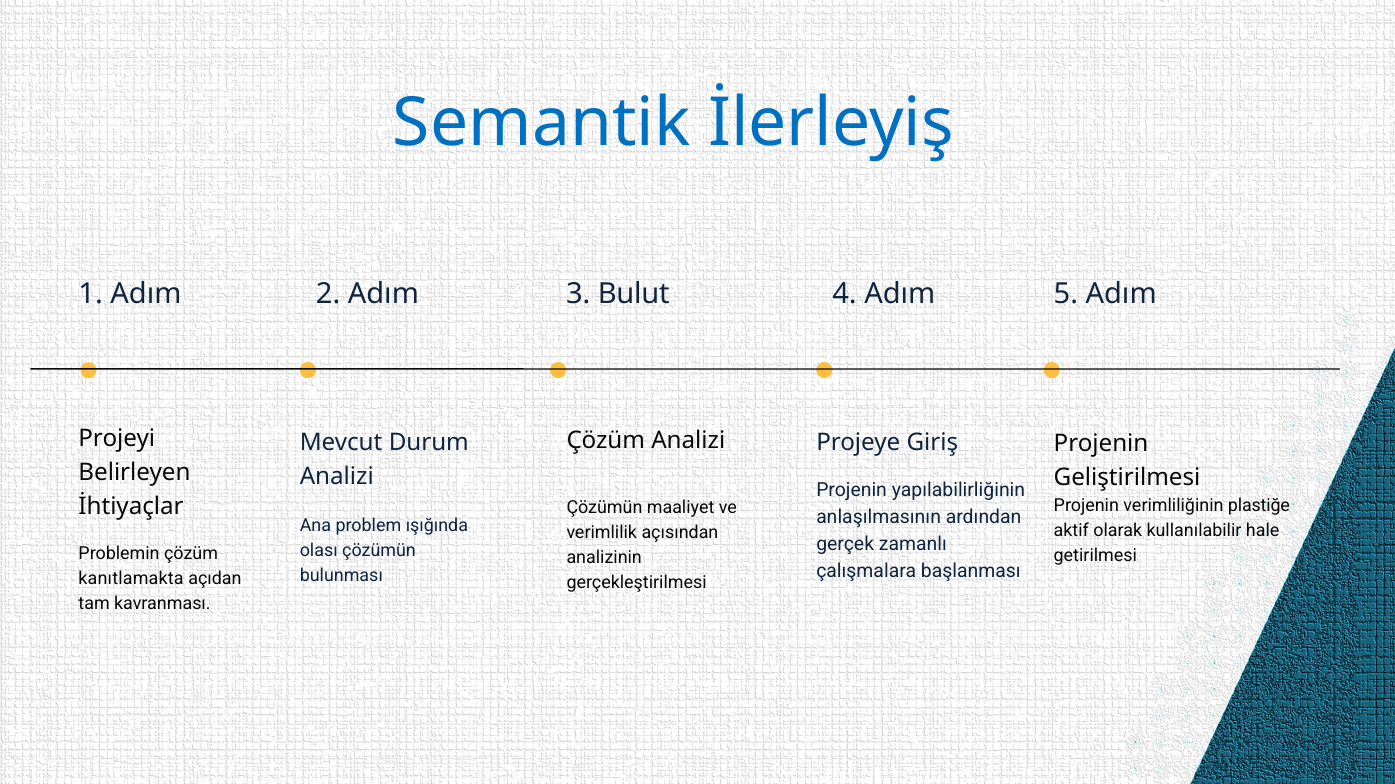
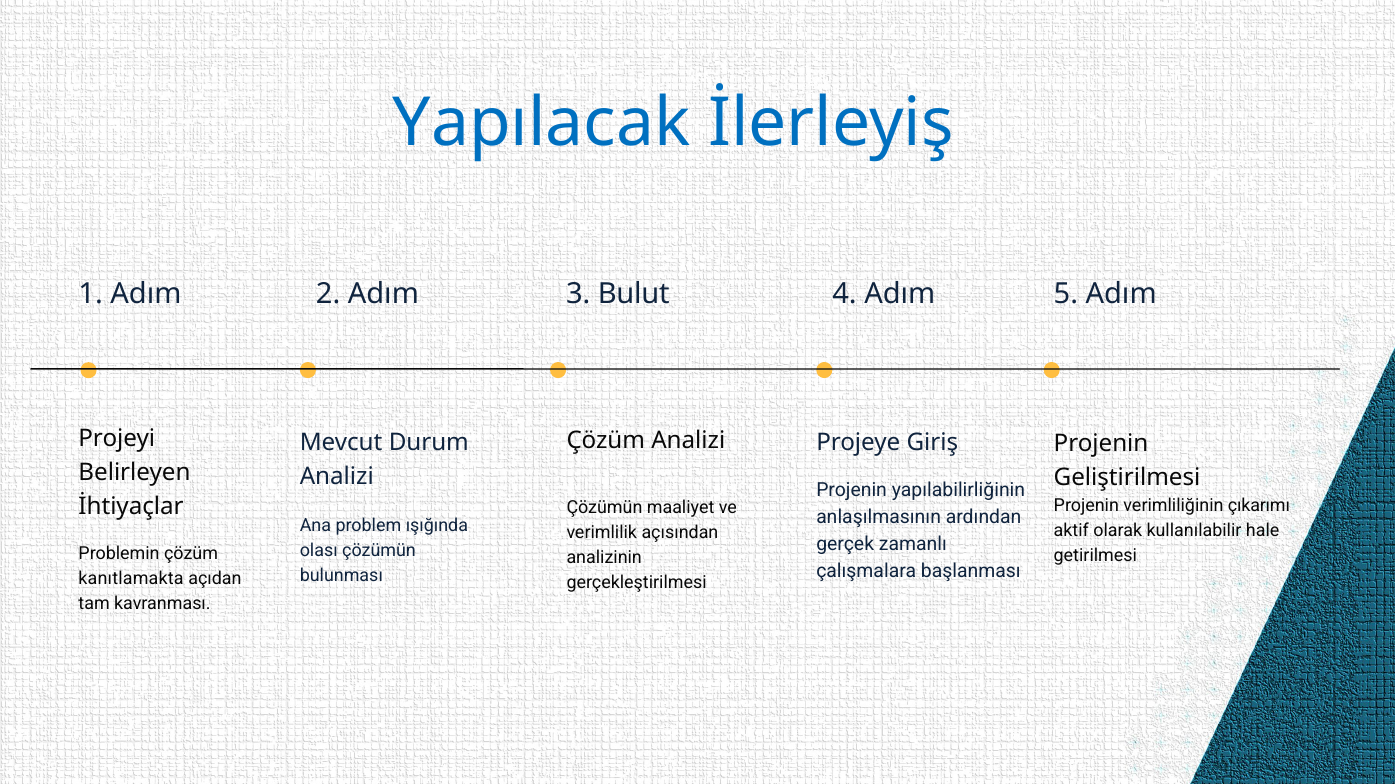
Semantik: Semantik -> Yapılacak (542, 123)
plastiğe: plastiğe -> çıkarımı (1259, 506)
